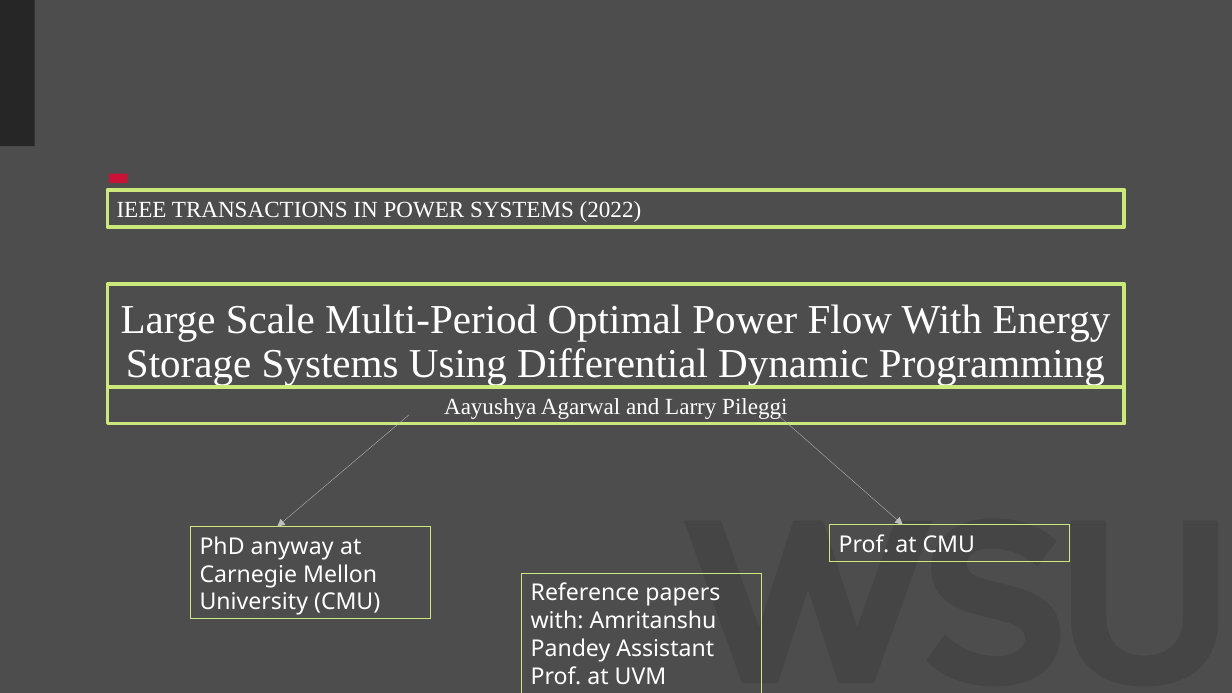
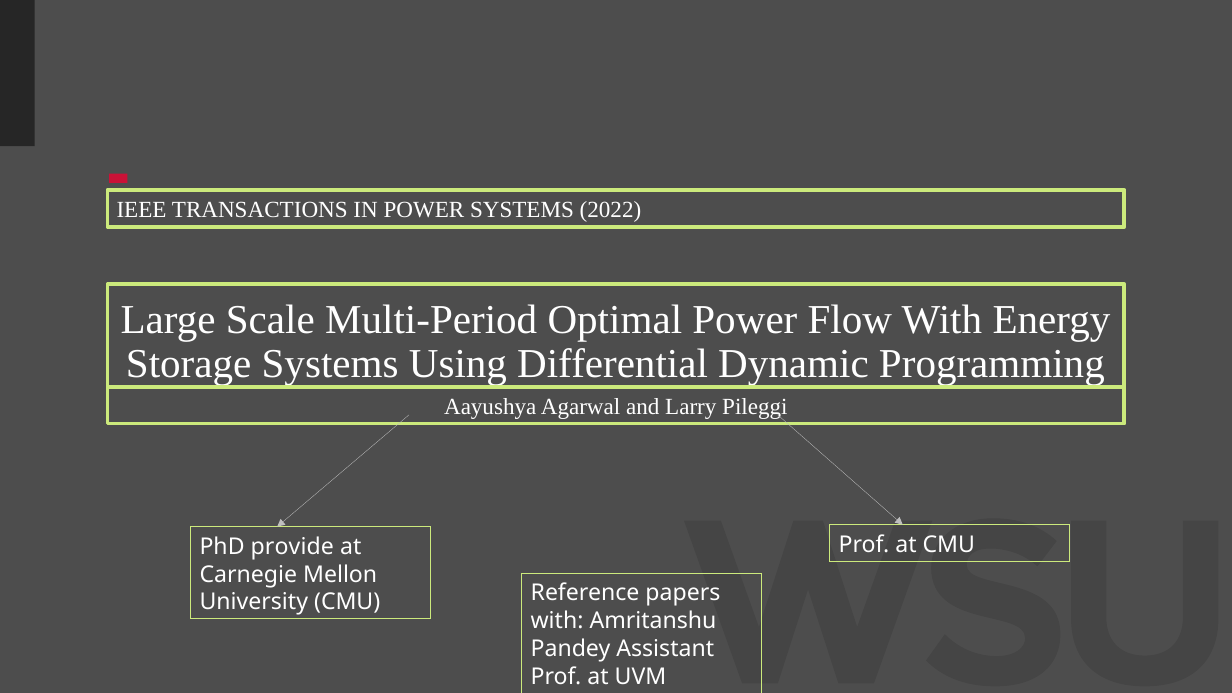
anyway: anyway -> provide (292, 547)
